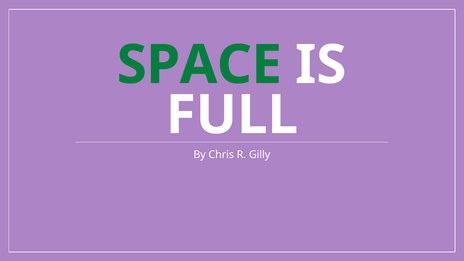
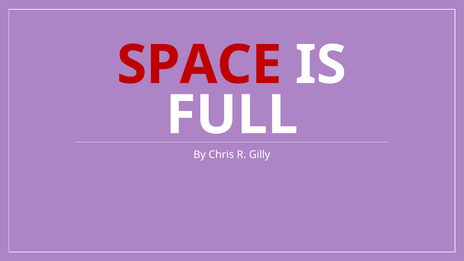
SPACE colour: green -> red (199, 65)
